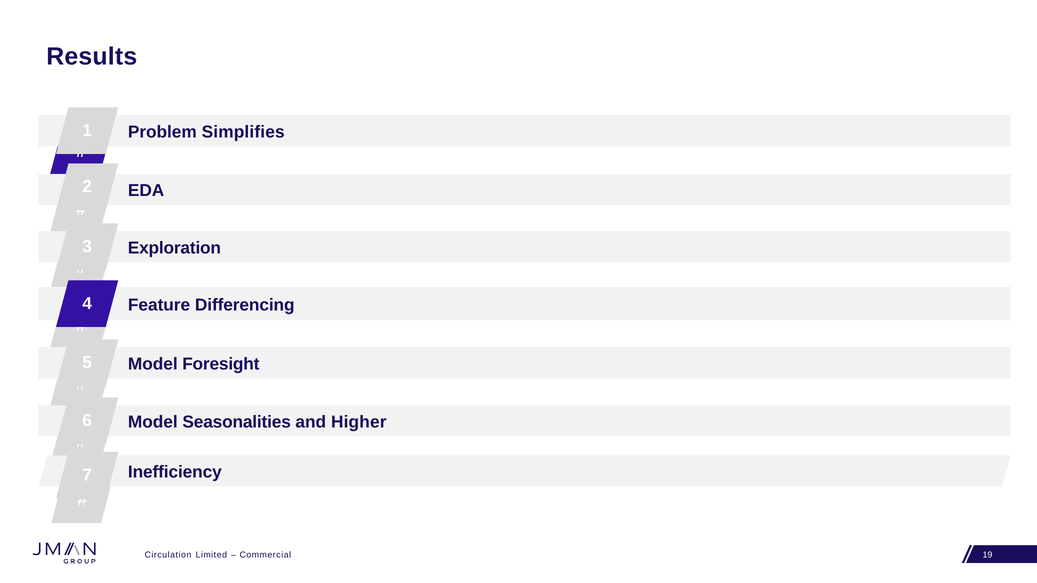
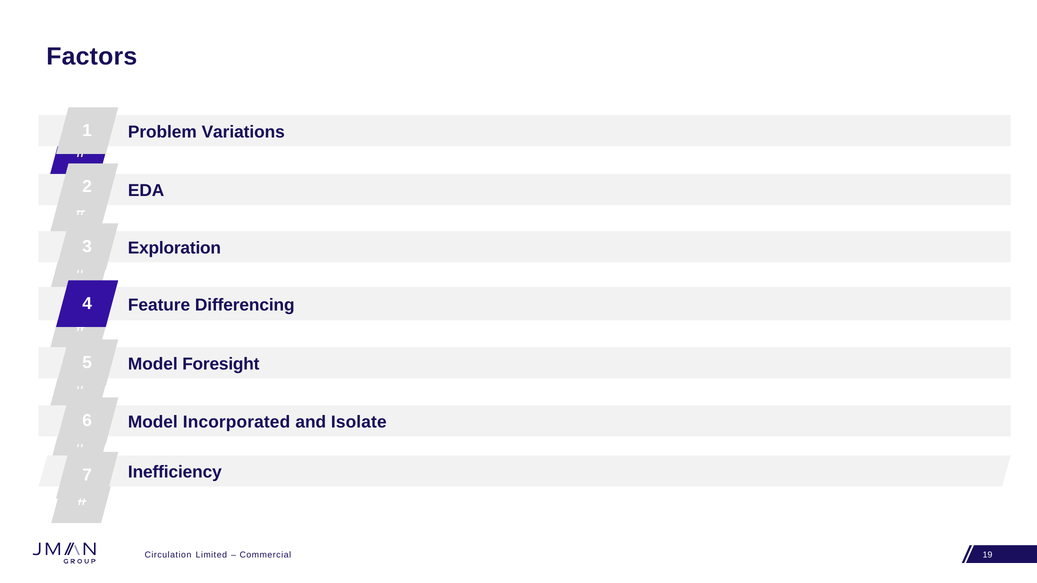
Results: Results -> Factors (92, 56)
Simplifies: Simplifies -> Variations (243, 132)
Seasonalities: Seasonalities -> Incorporated (237, 422)
Higher: Higher -> Isolate (359, 422)
